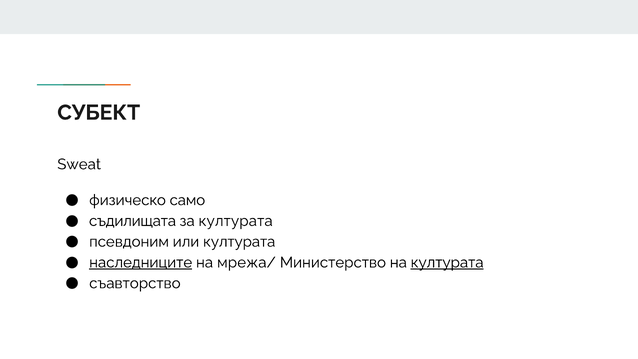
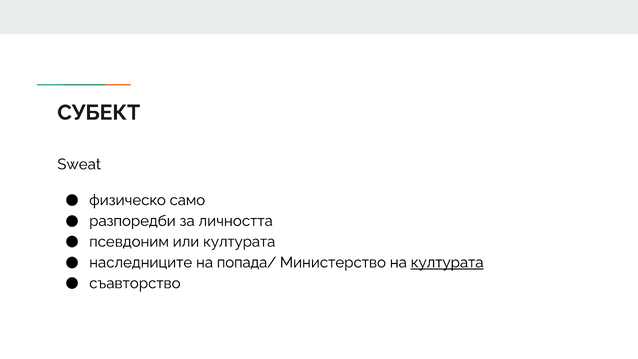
съдилищата: съдилищата -> разпоредби (132, 221)
за културата: културата -> личността (236, 221)
наследниците underline: present -> none (141, 262)
мрежа/: мрежа/ -> попада/ (247, 262)
